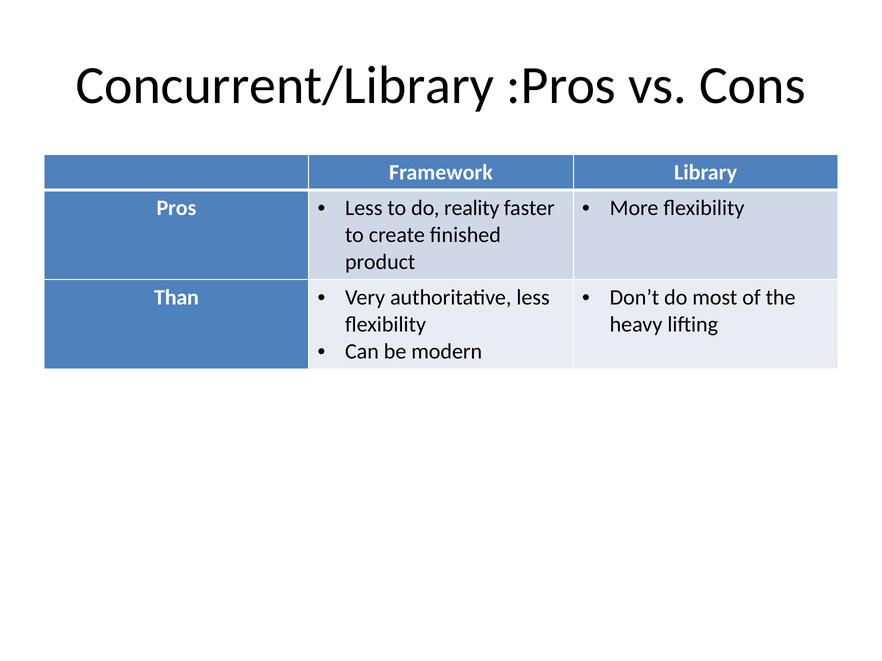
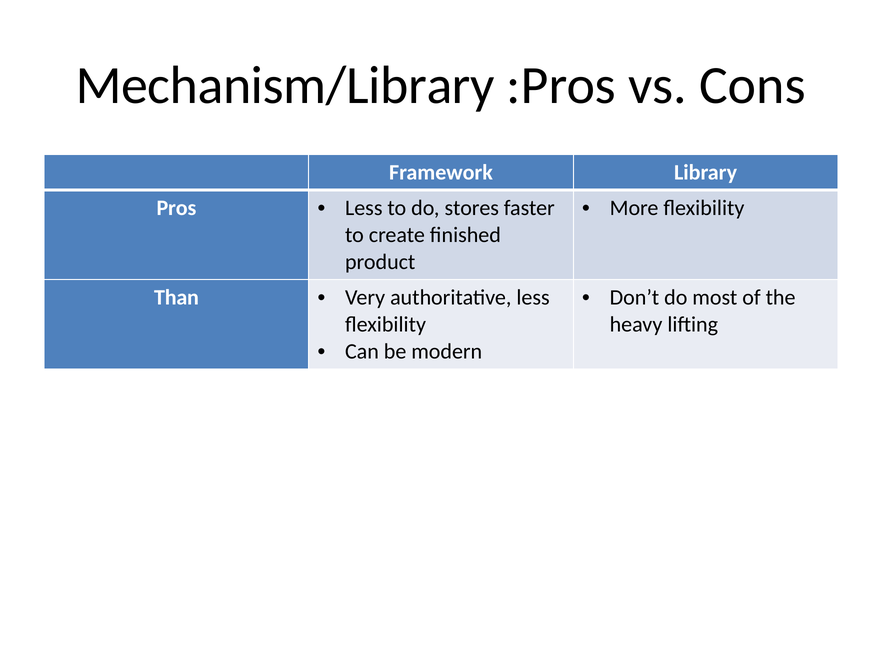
Concurrent/Library: Concurrent/Library -> Mechanism/Library (285, 85)
reality: reality -> stores (472, 208)
